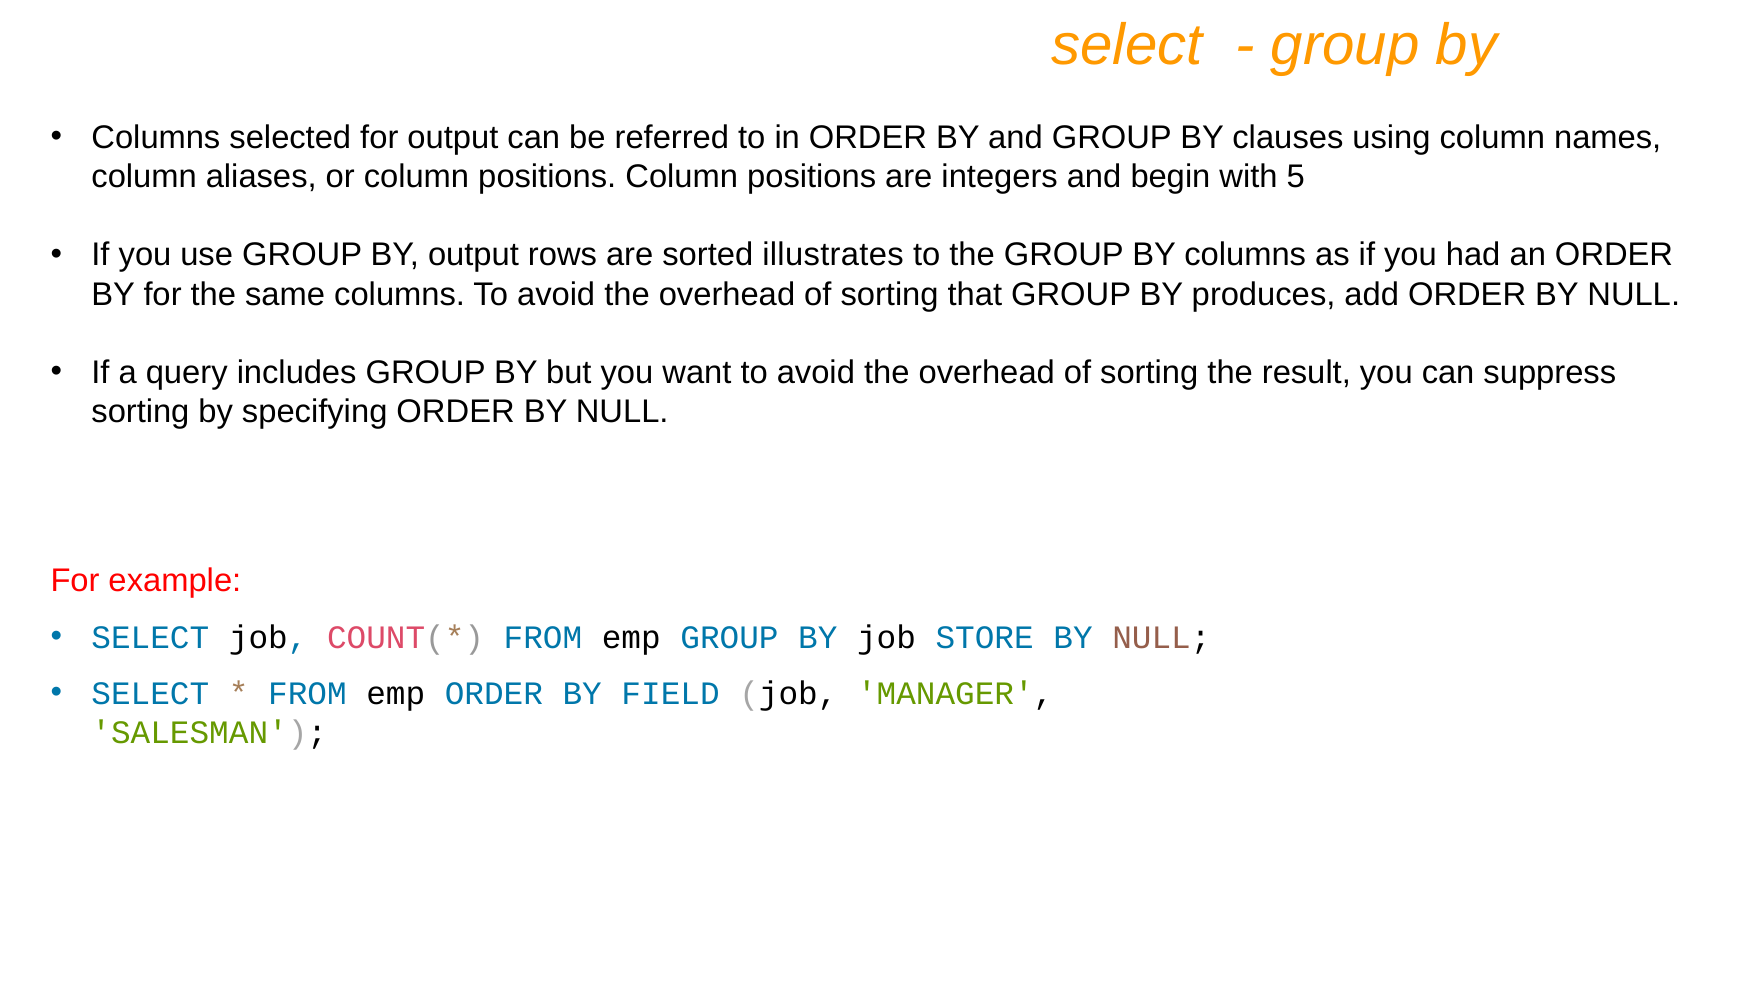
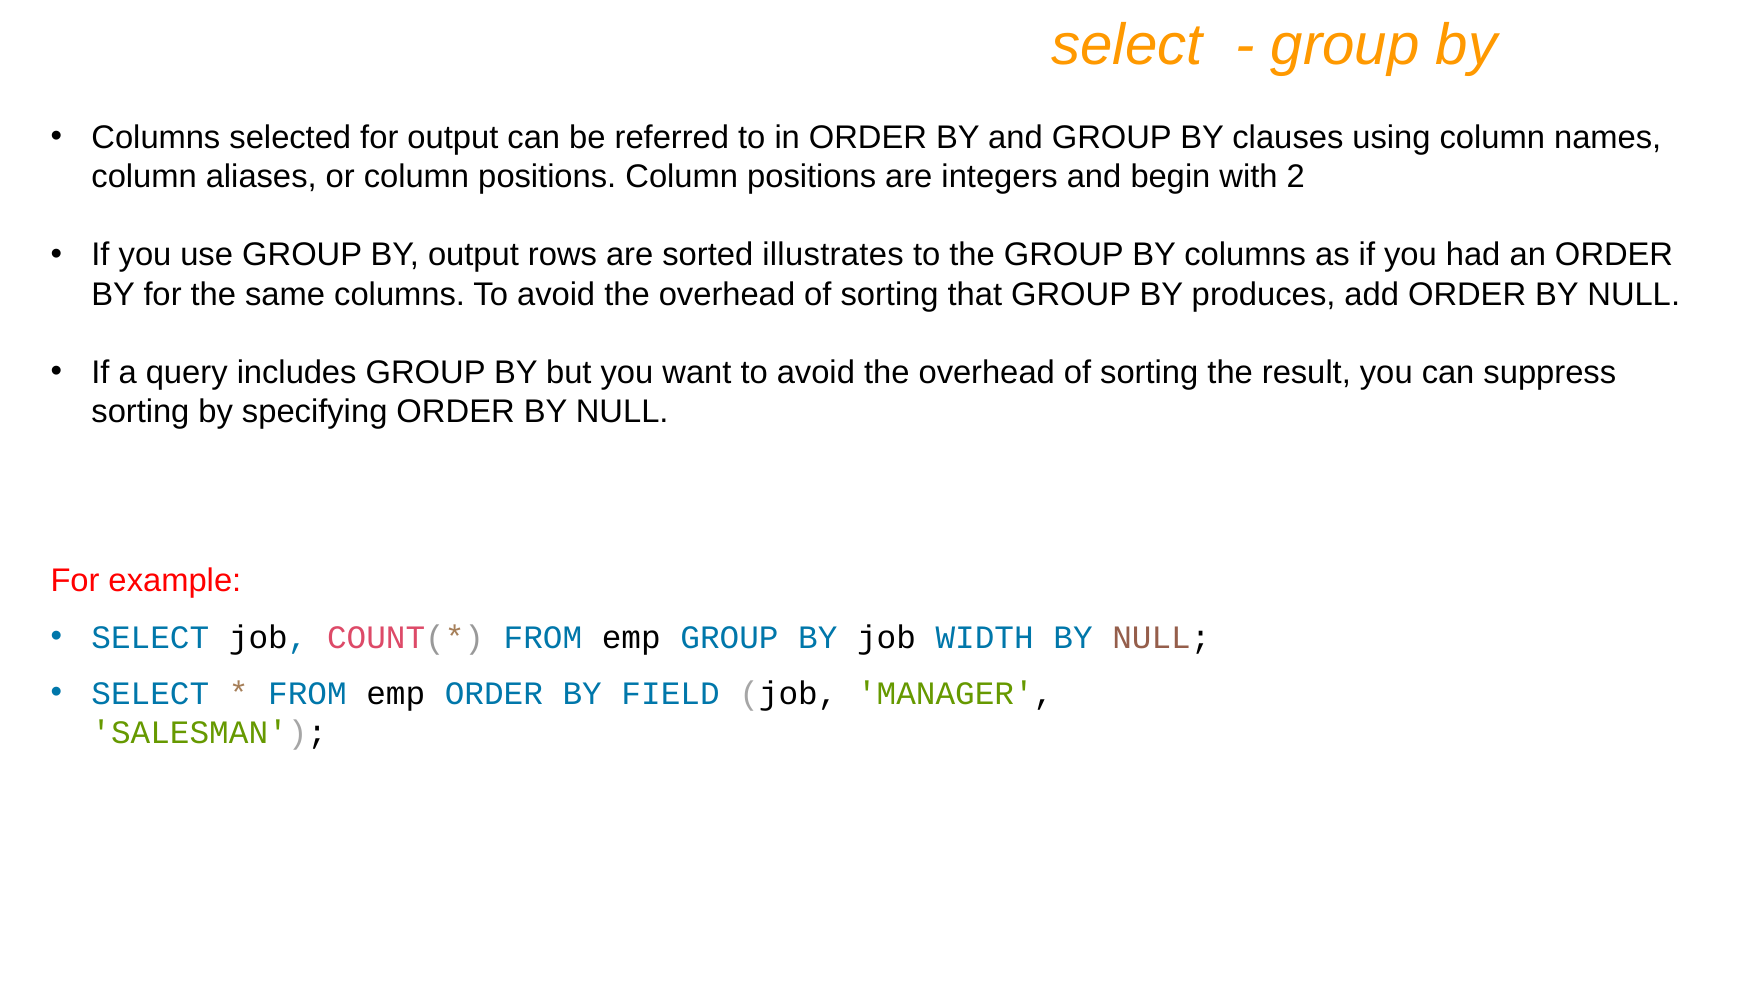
5: 5 -> 2 (1296, 177)
STORE: STORE -> WIDTH (985, 638)
